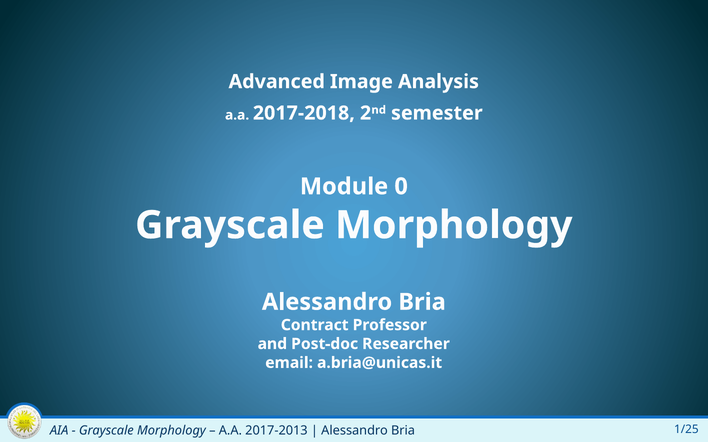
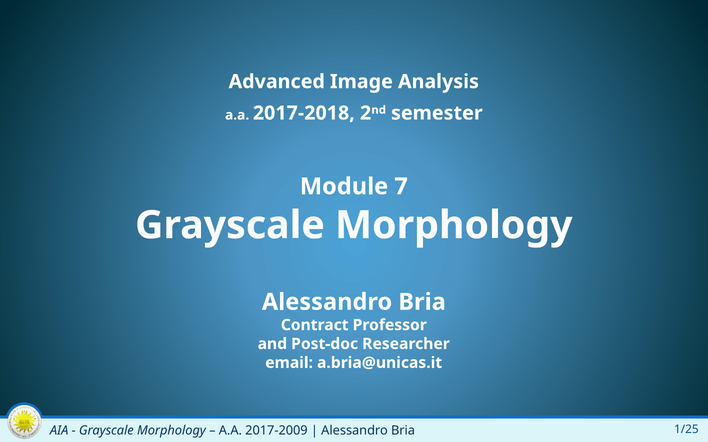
0: 0 -> 7 (401, 187)
2017-2013: 2017-2013 -> 2017-2009 (276, 431)
